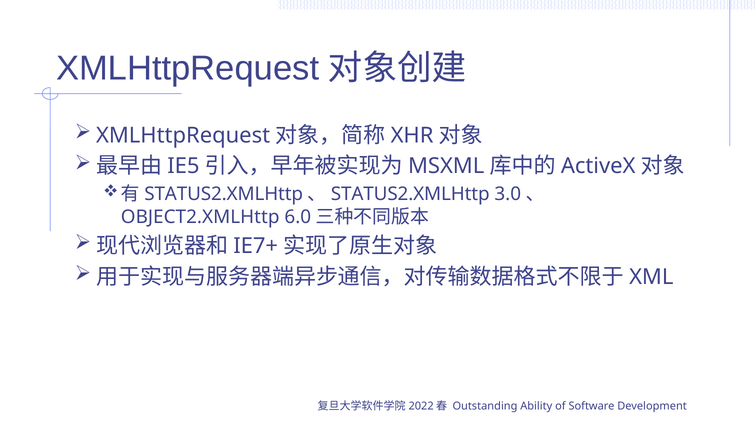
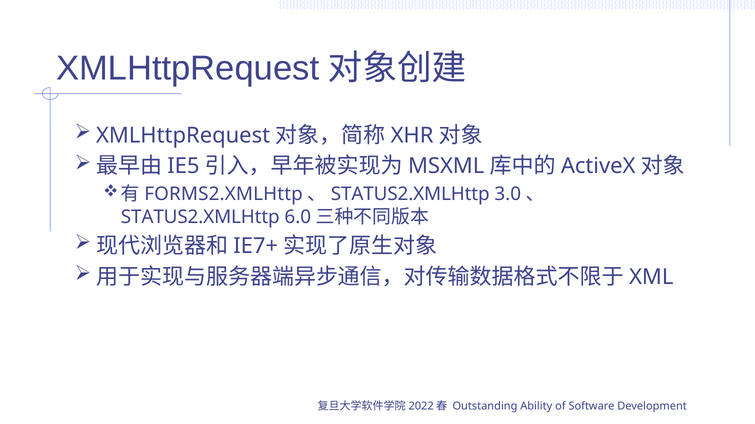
STATUS2.XMLHttp: STATUS2.XMLHttp -> FORMS2.XMLHttp (224, 195)
OBJECT2.XMLHttp: OBJECT2.XMLHttp -> STATUS2.XMLHttp (200, 217)
